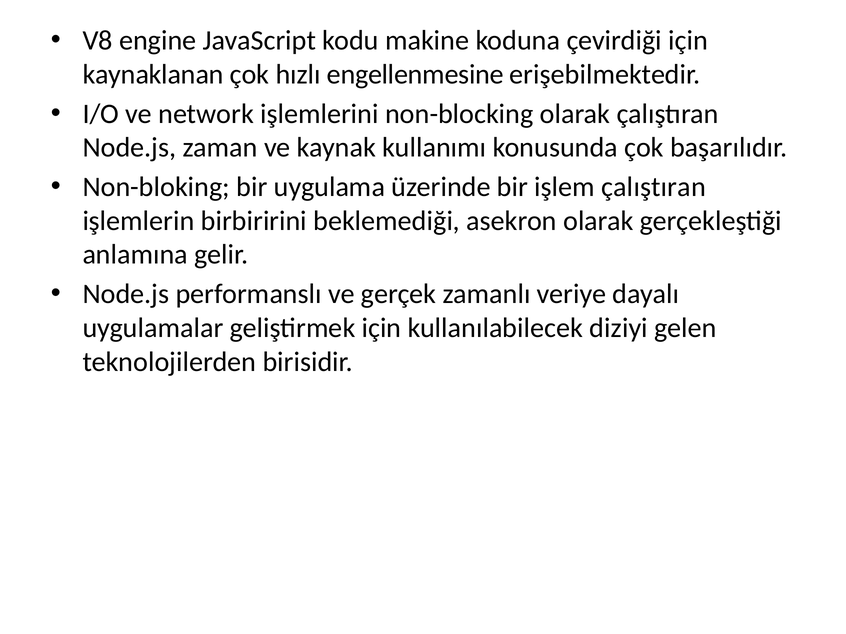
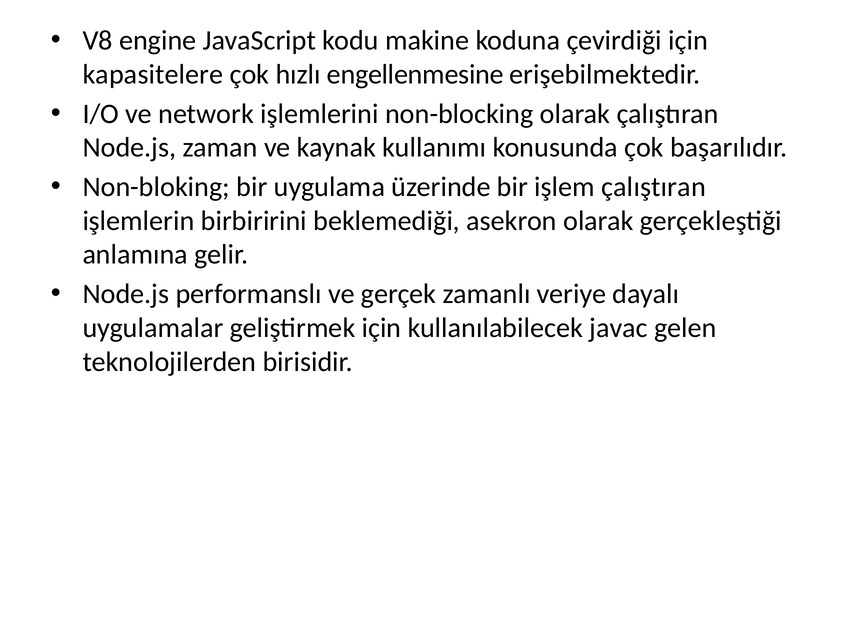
kaynaklanan: kaynaklanan -> kapasitelere (153, 74)
diziyi: diziyi -> javac (619, 328)
